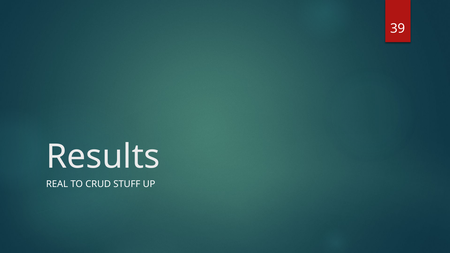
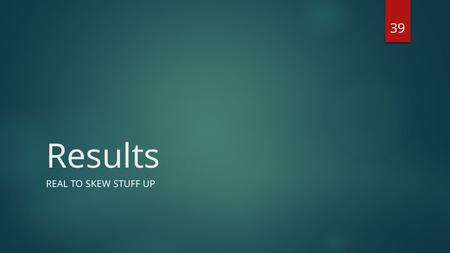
CRUD: CRUD -> SKEW (98, 184)
